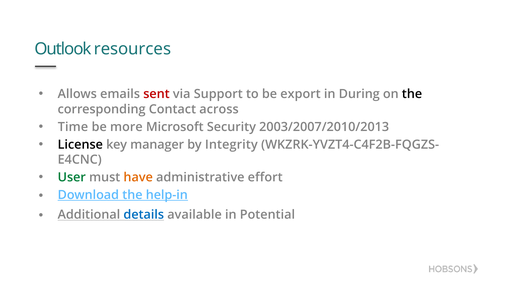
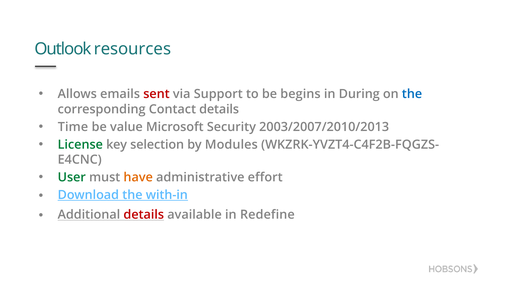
export: export -> begins (300, 94)
the colour: black -> blue (412, 94)
Contact across: across -> details (219, 109)
more: more -> value (126, 127)
License colour: black -> green (80, 145)
manager: manager -> selection (157, 145)
Integrity: Integrity -> Modules (231, 145)
help-in: help-in -> with-in (167, 195)
details colour: blue -> red (144, 215)
Potential: Potential -> Redefine (267, 215)
